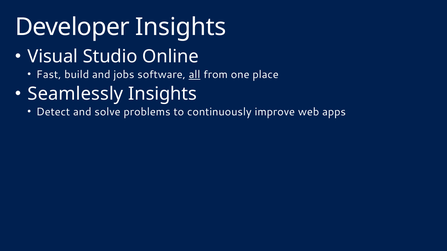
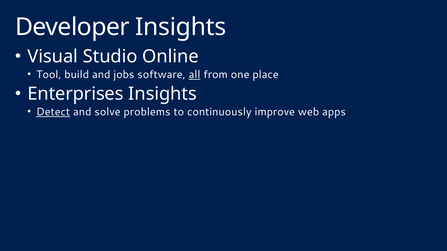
Fast: Fast -> Tool (49, 75)
Seamlessly: Seamlessly -> Enterprises (76, 94)
Detect underline: none -> present (53, 112)
